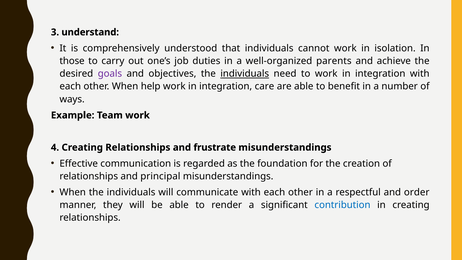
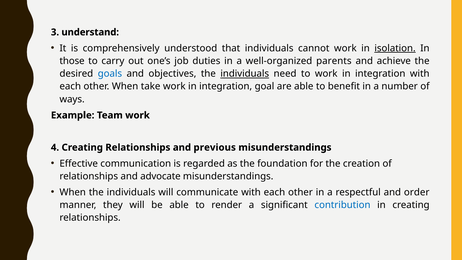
isolation underline: none -> present (395, 48)
goals colour: purple -> blue (110, 74)
help: help -> take (151, 86)
care: care -> goal (264, 86)
frustrate: frustrate -> previous (215, 147)
principal: principal -> advocate (160, 176)
